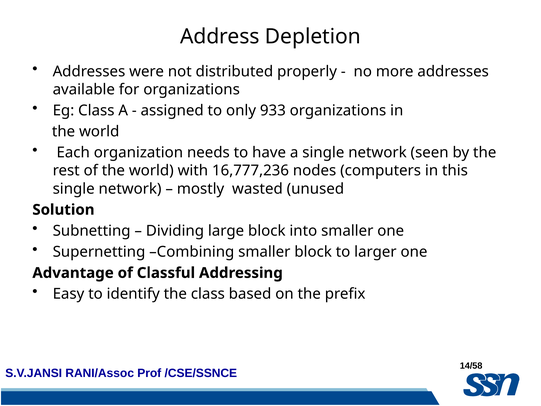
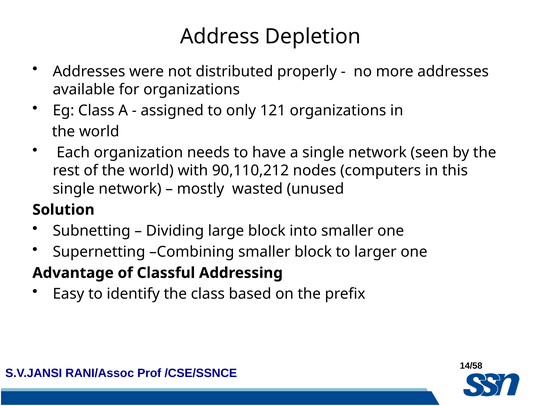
933: 933 -> 121 (273, 110)
16,777,236: 16,777,236 -> 90,110,212 (251, 171)
